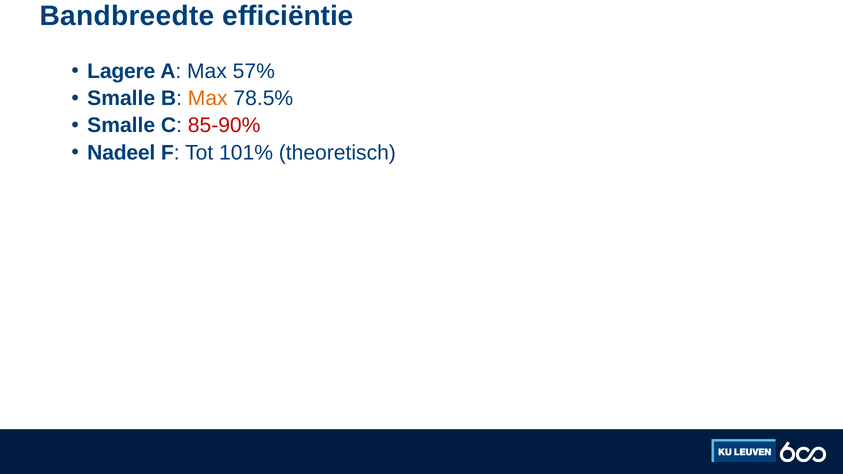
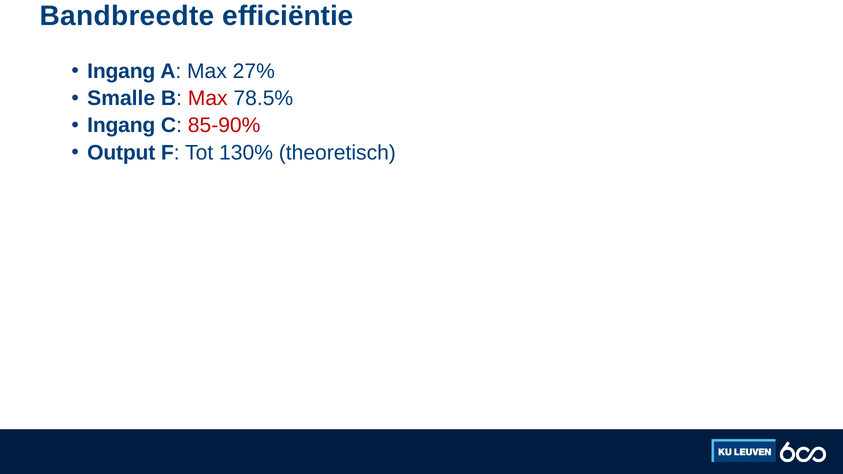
Lagere: Lagere -> Ingang (121, 71)
57%: 57% -> 27% (254, 71)
Max colour: orange -> red (208, 98)
Smalle: Smalle -> Ingang (121, 126)
Nadeel: Nadeel -> Output (121, 153)
101%: 101% -> 130% (246, 153)
